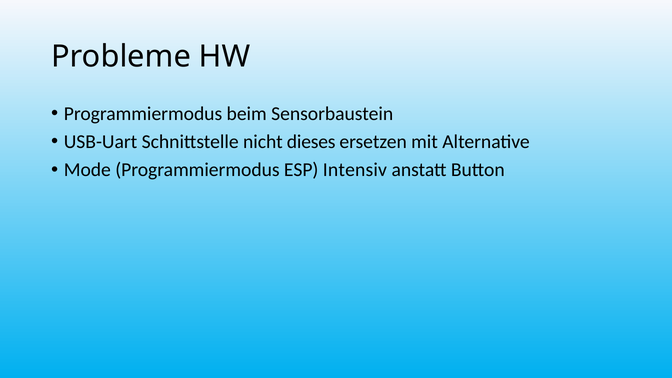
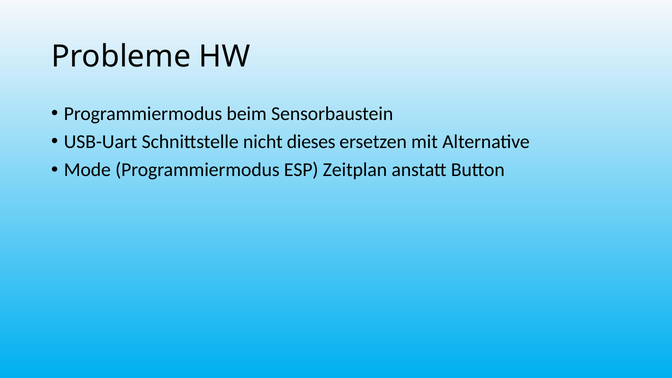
Intensiv: Intensiv -> Zeitplan (355, 170)
